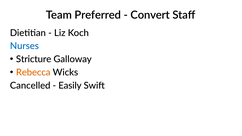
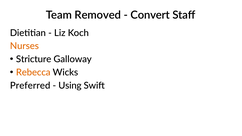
Preferred: Preferred -> Removed (98, 15)
Nurses colour: blue -> orange (24, 46)
Cancelled: Cancelled -> Preferred (30, 86)
Easily: Easily -> Using (70, 86)
